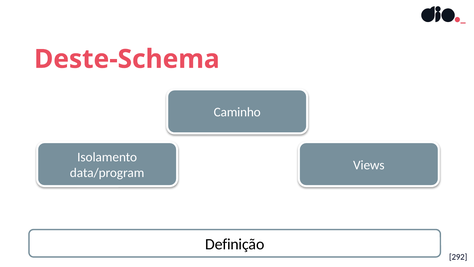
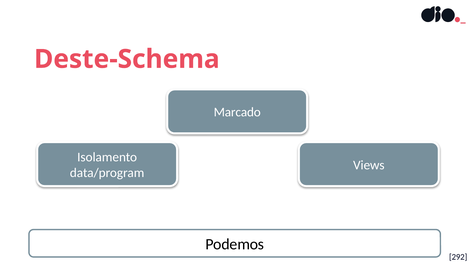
Caminho: Caminho -> Marcado (237, 112)
Definição: Definição -> Podemos (235, 244)
